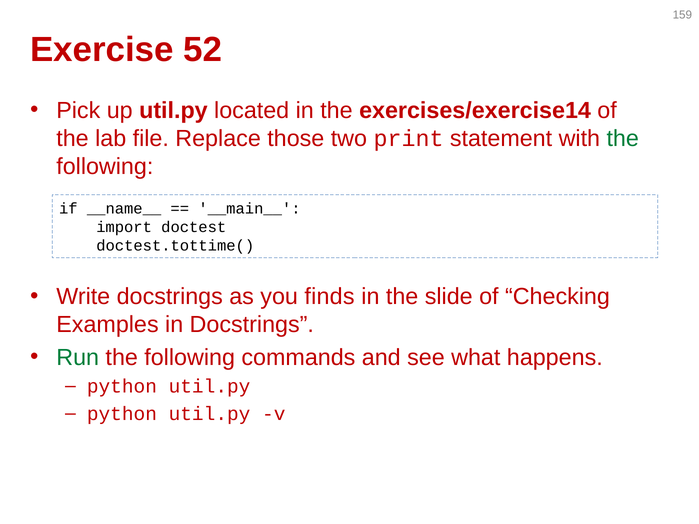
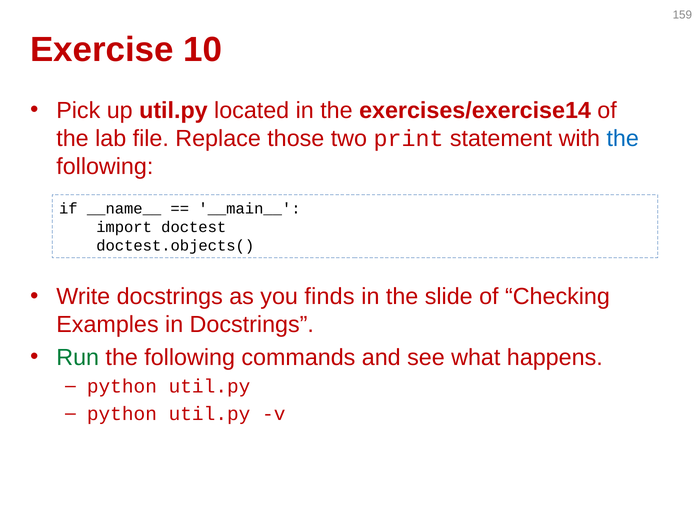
52: 52 -> 10 (203, 50)
the colour: green -> blue (623, 139)
doctest.tottime(: doctest.tottime( -> doctest.objects( (175, 246)
